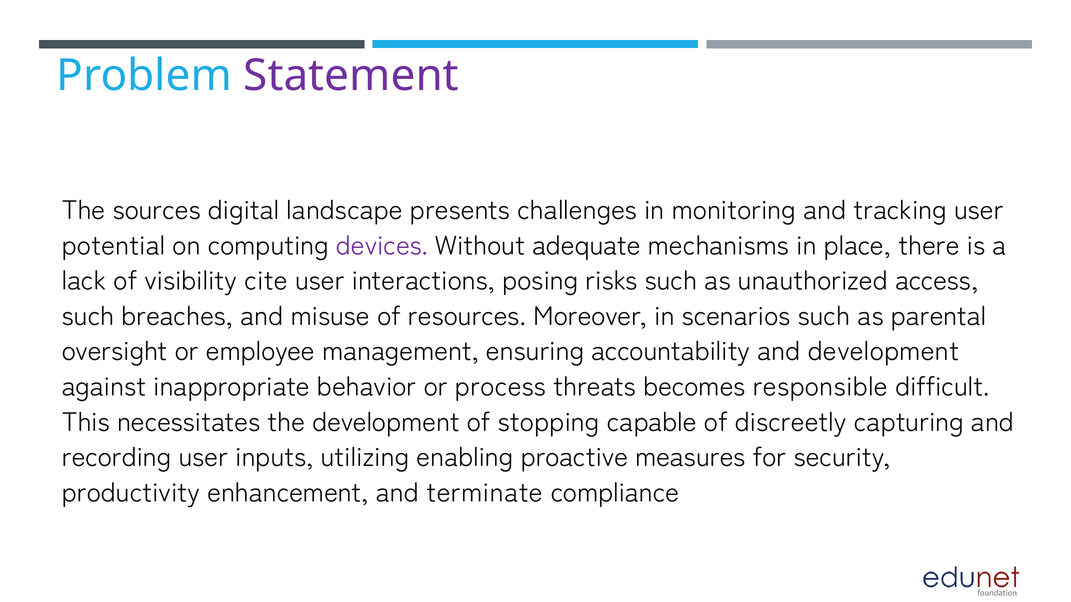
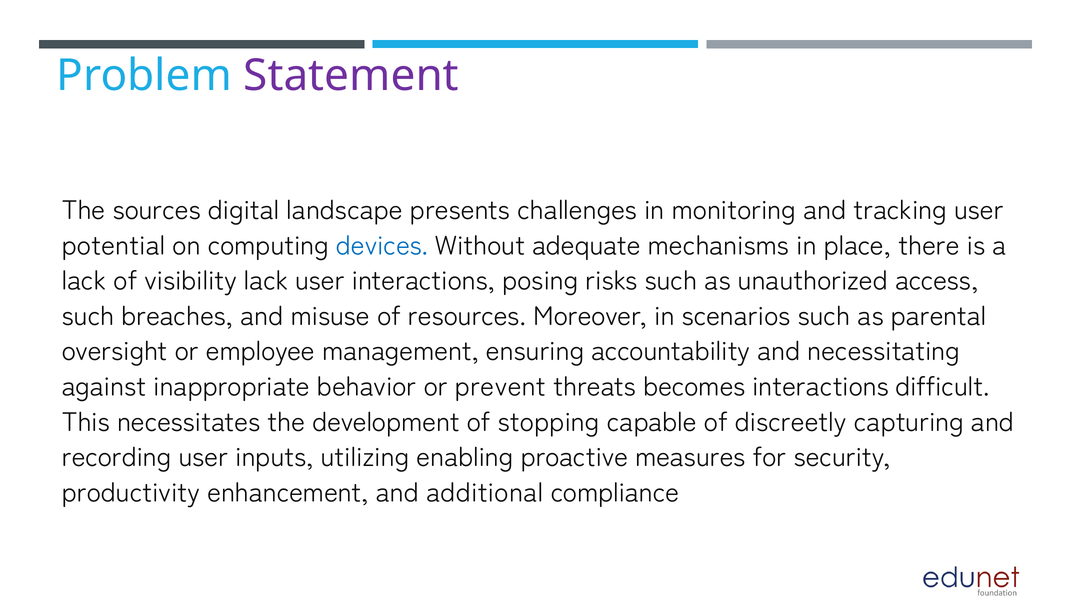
devices colour: purple -> blue (382, 246)
visibility cite: cite -> lack (266, 281)
and development: development -> necessitating (884, 352)
process: process -> prevent (501, 387)
becomes responsible: responsible -> interactions (821, 387)
terminate: terminate -> additional (485, 493)
